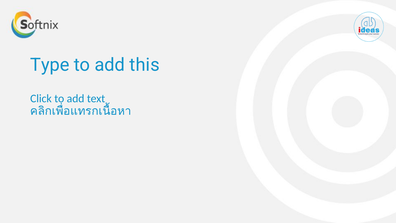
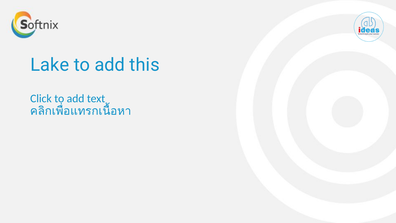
Type: Type -> Lake (50, 65)
